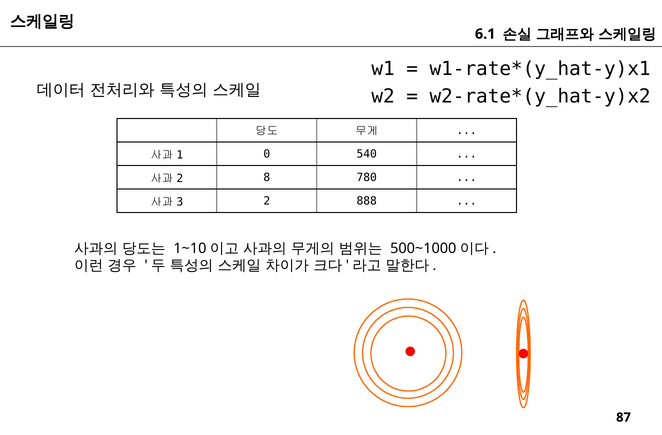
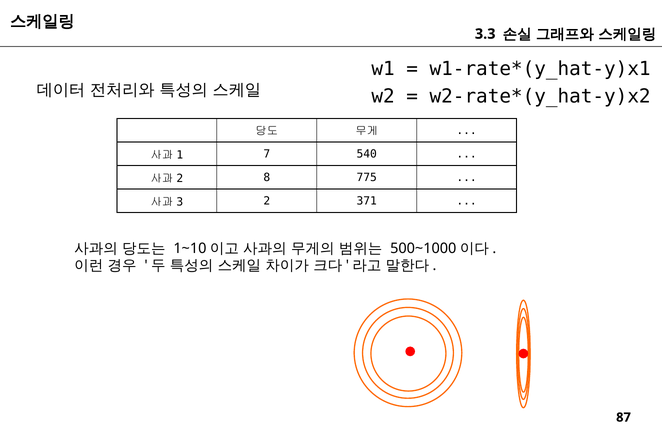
6.1: 6.1 -> 3.3 (485, 34)
0: 0 -> 7 (267, 154)
780: 780 -> 775 (367, 177)
888: 888 -> 371 (367, 201)
